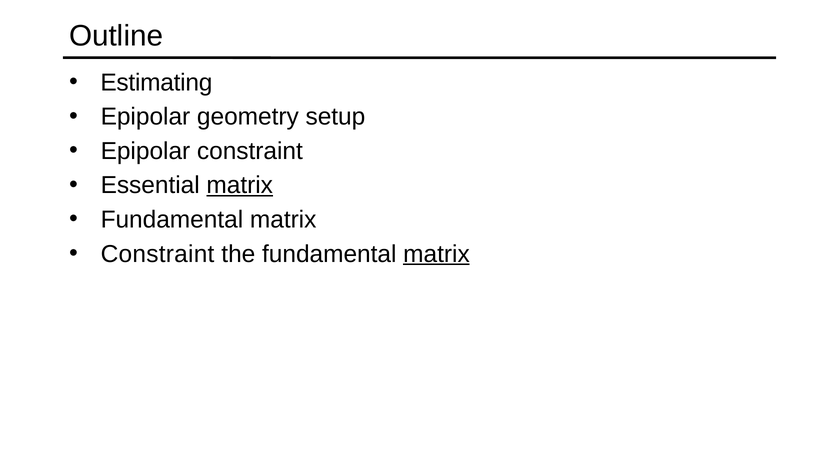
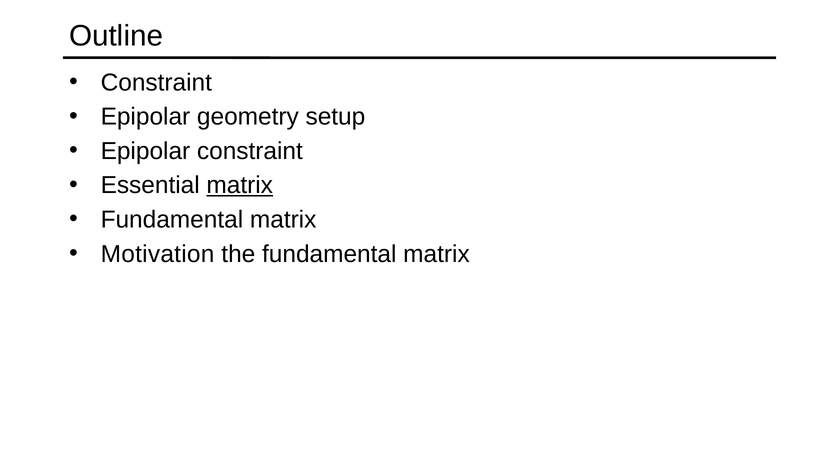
Estimating: Estimating -> Constraint (156, 82)
Constraint: Constraint -> Motivation (158, 254)
matrix underline: present -> none (436, 254)
